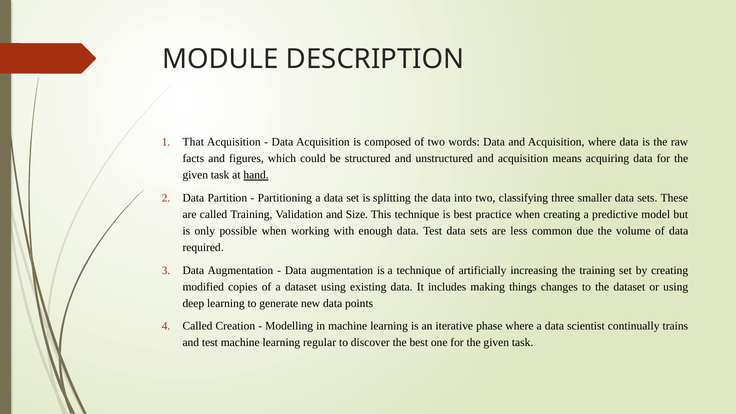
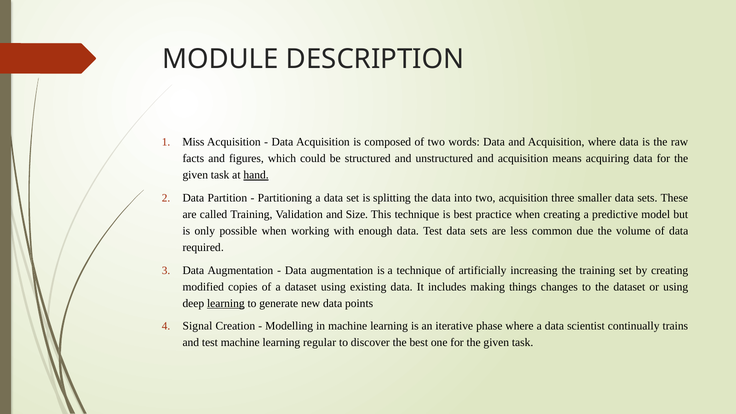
That: That -> Miss (193, 142)
two classifying: classifying -> acquisition (523, 198)
learning underline: none -> present (226, 303)
Called: Called -> Signal (197, 326)
